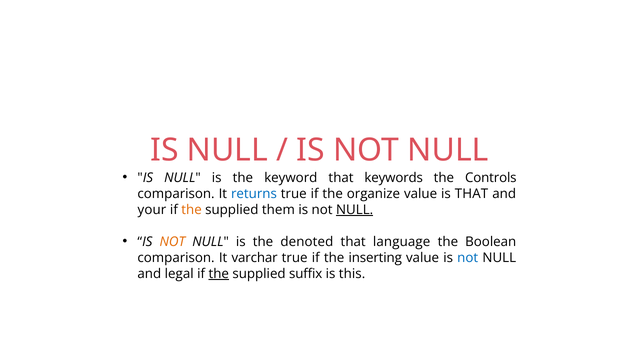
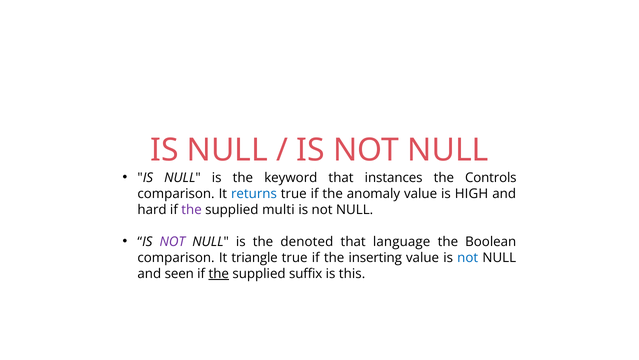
keywords: keywords -> instances (394, 178)
organize: organize -> anomaly (373, 194)
is THAT: THAT -> HIGH (471, 194)
your: your -> hard (152, 210)
the colour: orange -> purple (192, 210)
them: them -> multi (278, 210)
NULL underline: present -> none (355, 210)
NOT colour: orange -> purple (172, 242)
varchar: varchar -> triangle (255, 257)
legal: legal -> seen (179, 273)
